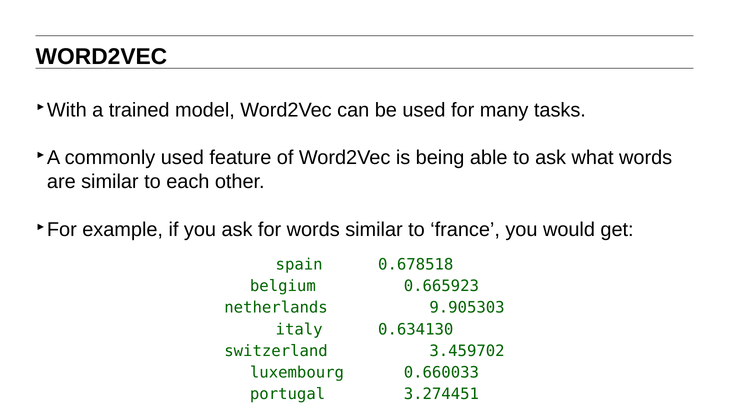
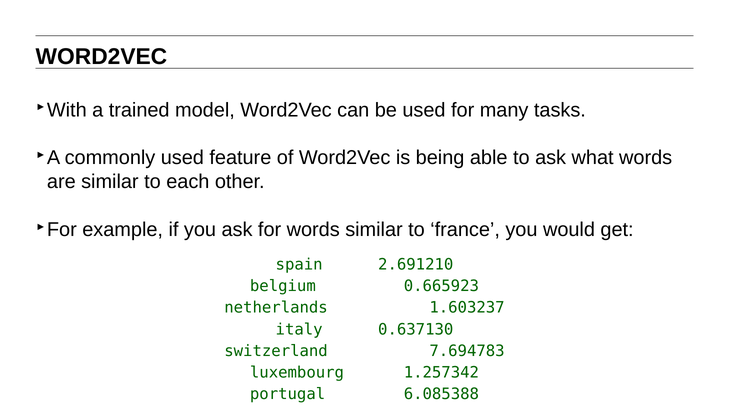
0.678518: 0.678518 -> 2.691210 (416, 264)
9.905303: 9.905303 -> 1.603237 (467, 307)
0.634130: 0.634130 -> 0.637130 (416, 329)
3.459702: 3.459702 -> 7.694783 (467, 350)
0.660033: 0.660033 -> 1.257342 (441, 372)
3.274451: 3.274451 -> 6.085388 (441, 394)
